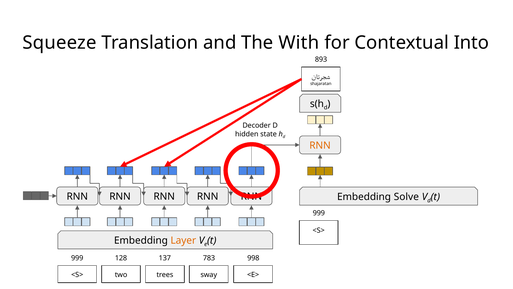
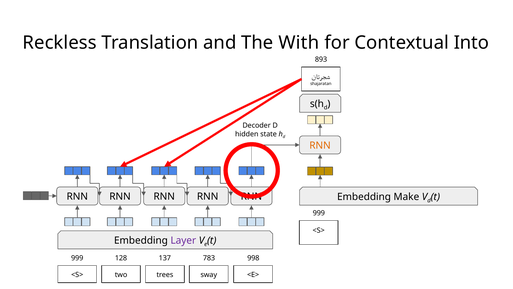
Squeeze: Squeeze -> Reckless (60, 43)
Solve: Solve -> Make (406, 196)
Layer colour: orange -> purple (183, 240)
